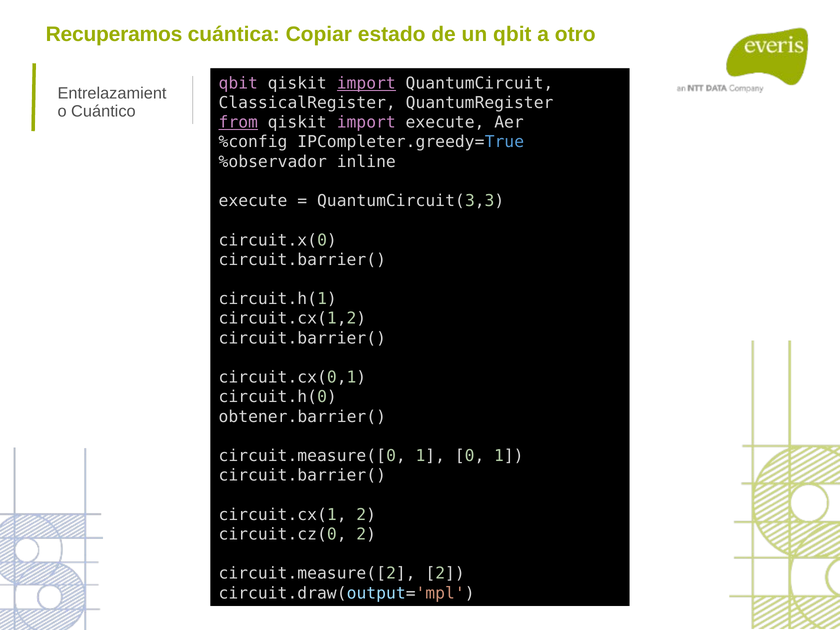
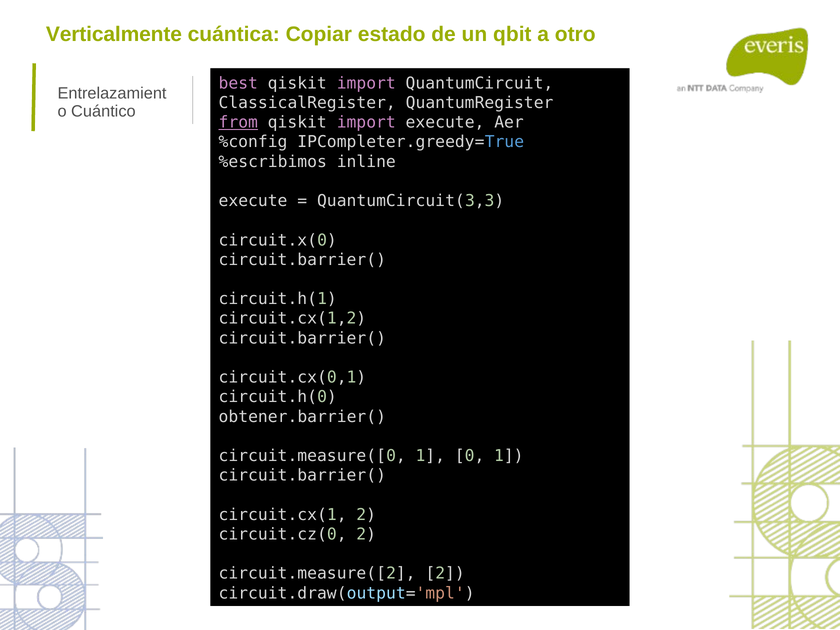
Recuperamos: Recuperamos -> Verticalmente (114, 34)
qbit: qbit -> best (238, 83)
import underline: present -> none (366, 83)
%observador: %observador -> %escribimos (273, 162)
